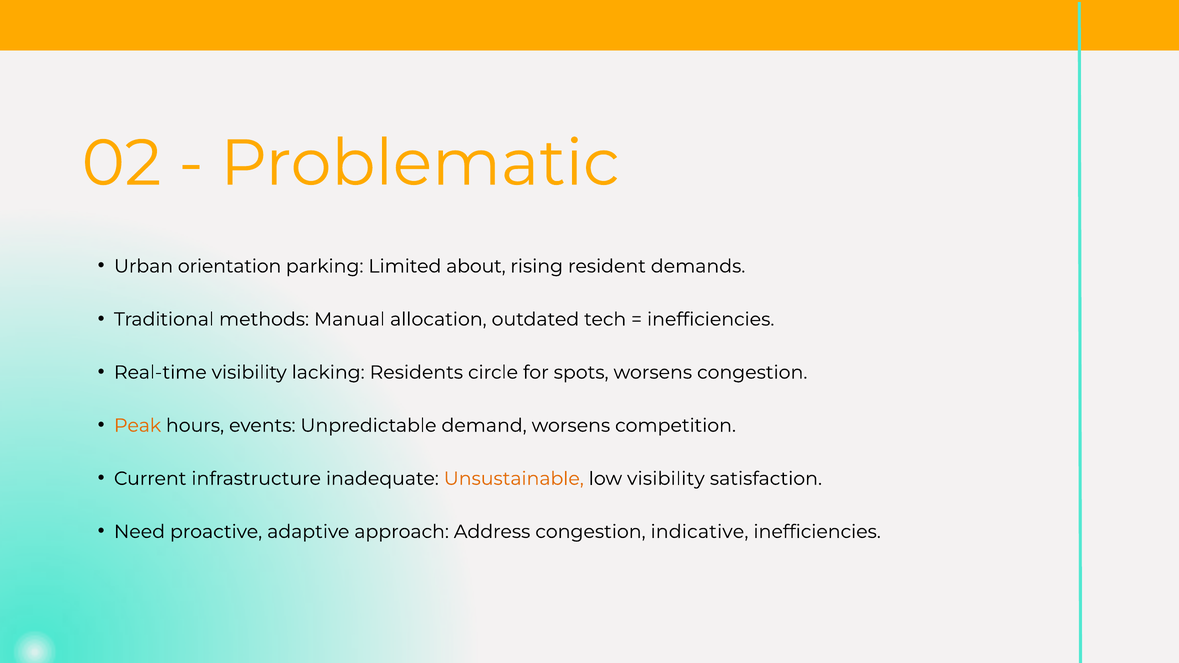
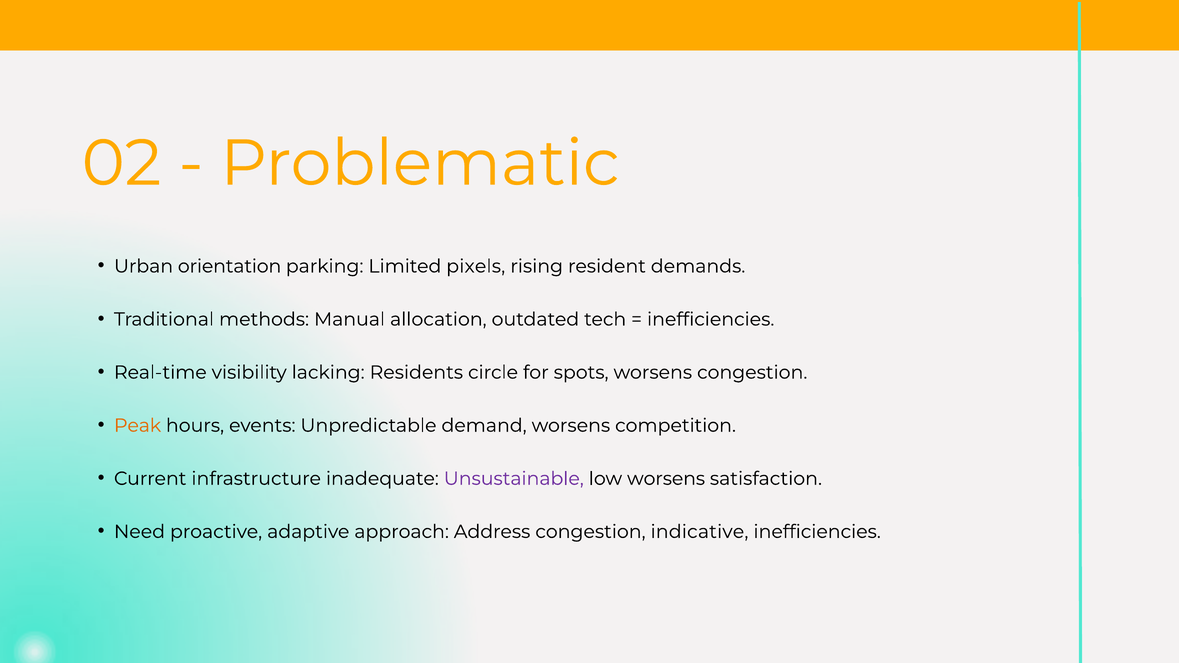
about: about -> pixels (476, 266)
Unsustainable colour: orange -> purple (514, 479)
low visibility: visibility -> worsens (666, 479)
